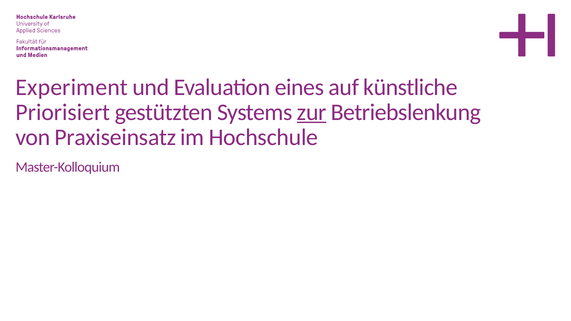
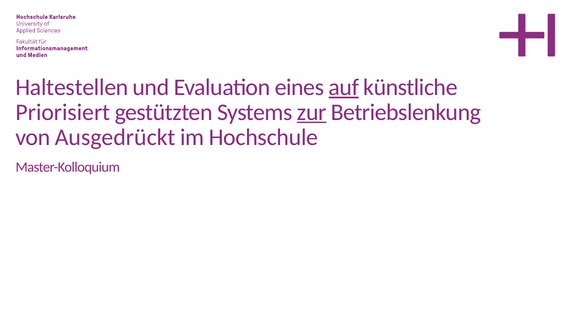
Experiment: Experiment -> Haltestellen (72, 87)
auf underline: none -> present (344, 87)
Praxiseinsatz: Praxiseinsatz -> Ausgedrückt (115, 137)
